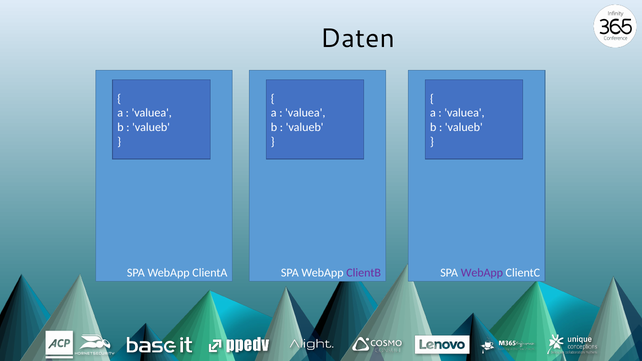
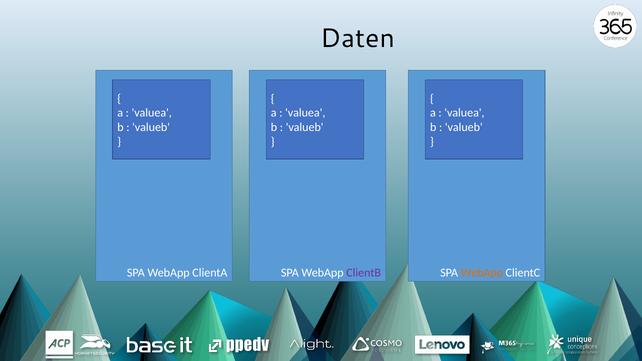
WebApp colour: purple -> orange (482, 273)
